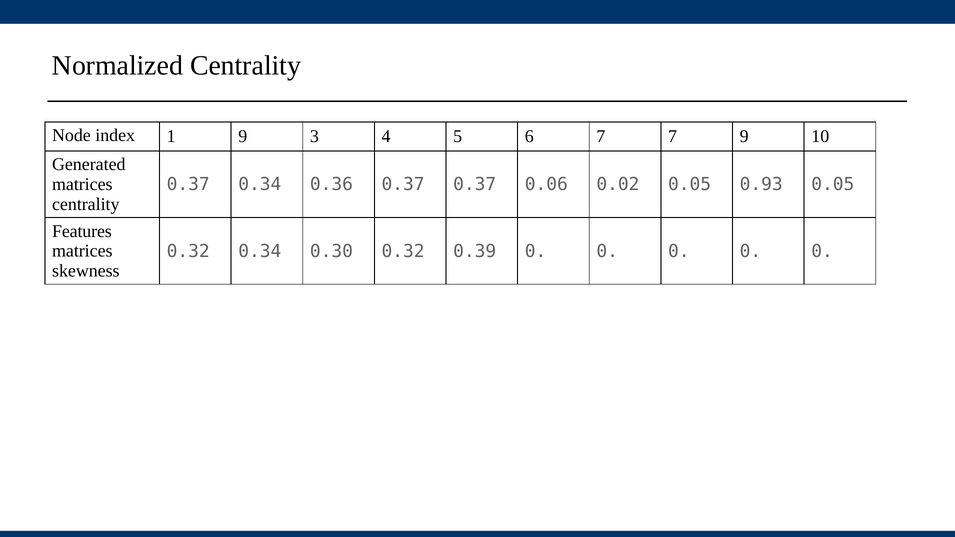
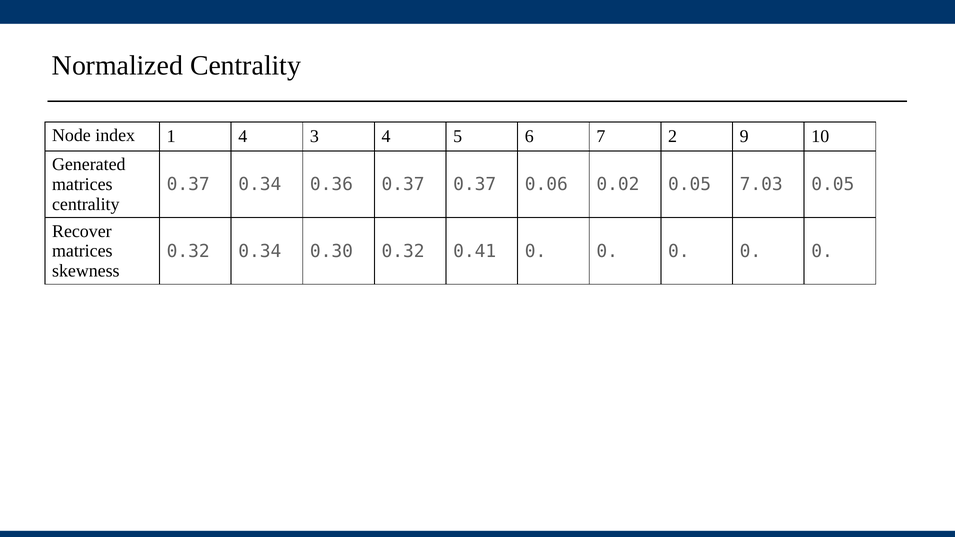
1 9: 9 -> 4 (243, 137)
7 7: 7 -> 2 (673, 137)
0.93: 0.93 -> 7.03 (761, 185)
Features: Features -> Recover (82, 231)
0.39: 0.39 -> 0.41 (475, 251)
